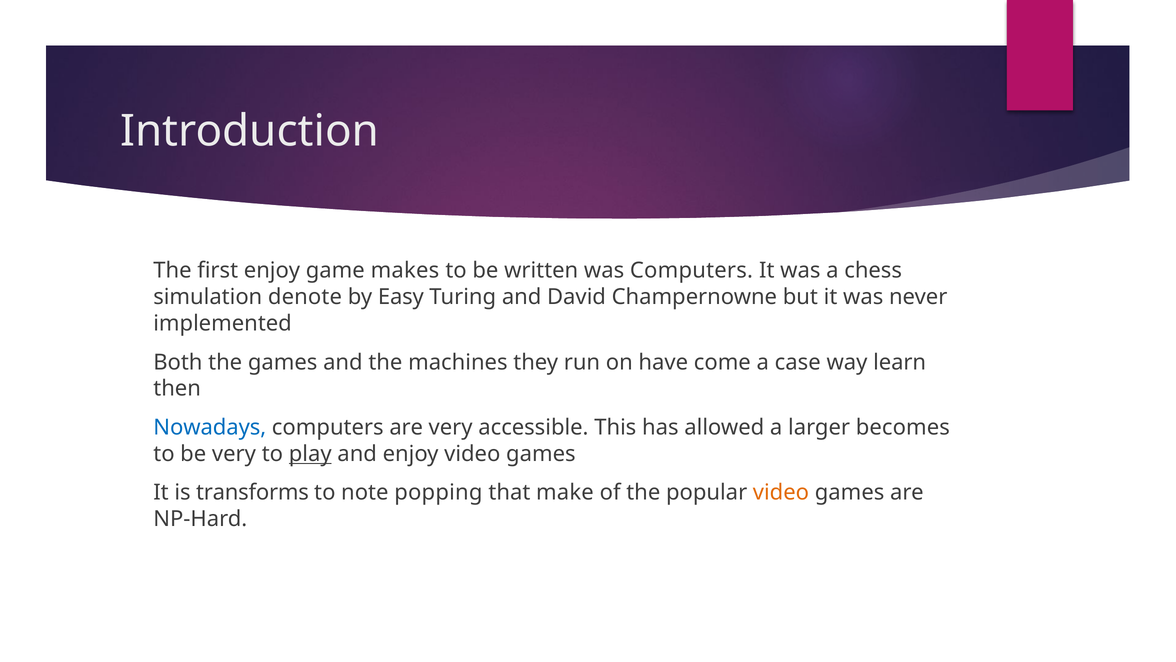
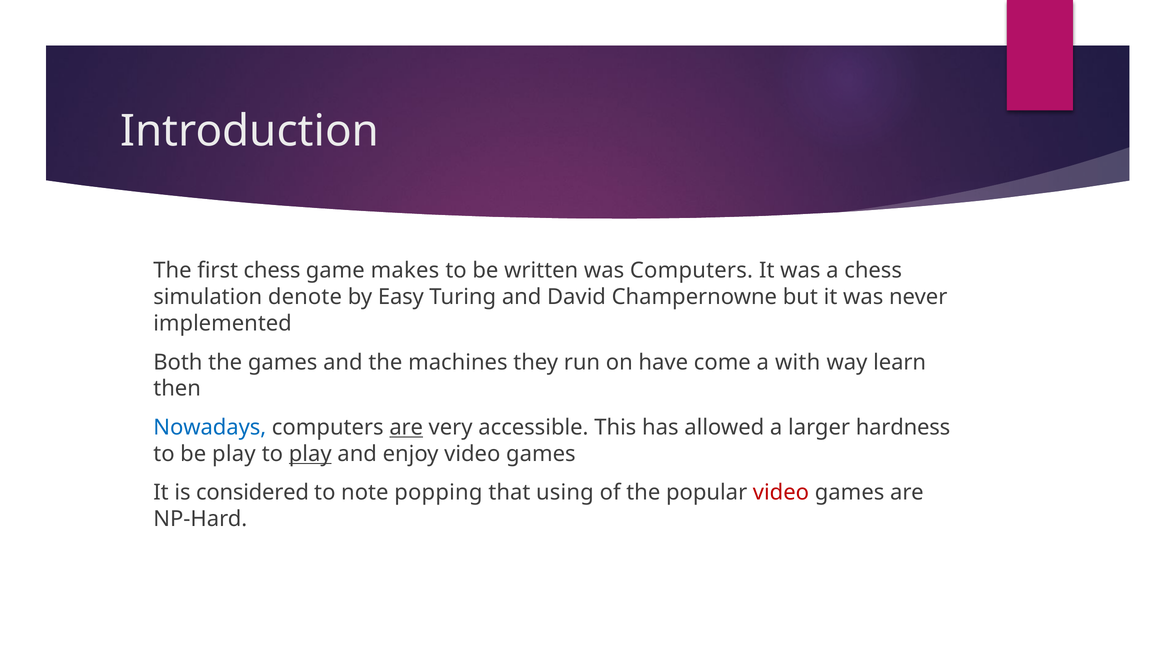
first enjoy: enjoy -> chess (272, 270)
case: case -> with (798, 362)
are underline: none -> present (406, 427)
becomes: becomes -> hardness (903, 427)
be very: very -> play (234, 454)
transforms: transforms -> considered (252, 492)
make: make -> using (565, 492)
video colour: orange -> red (781, 492)
